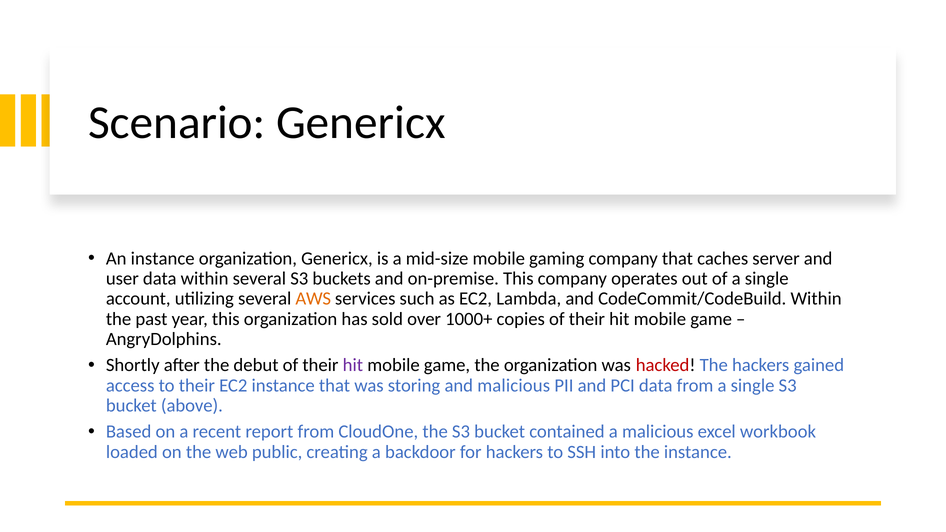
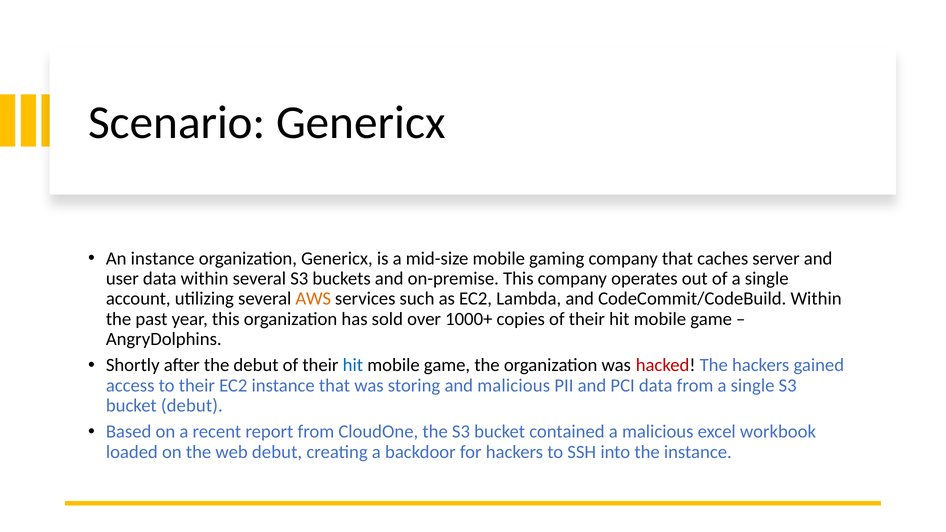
hit colour: purple -> blue (353, 365)
bucket above: above -> debut (192, 406)
web public: public -> debut (277, 452)
